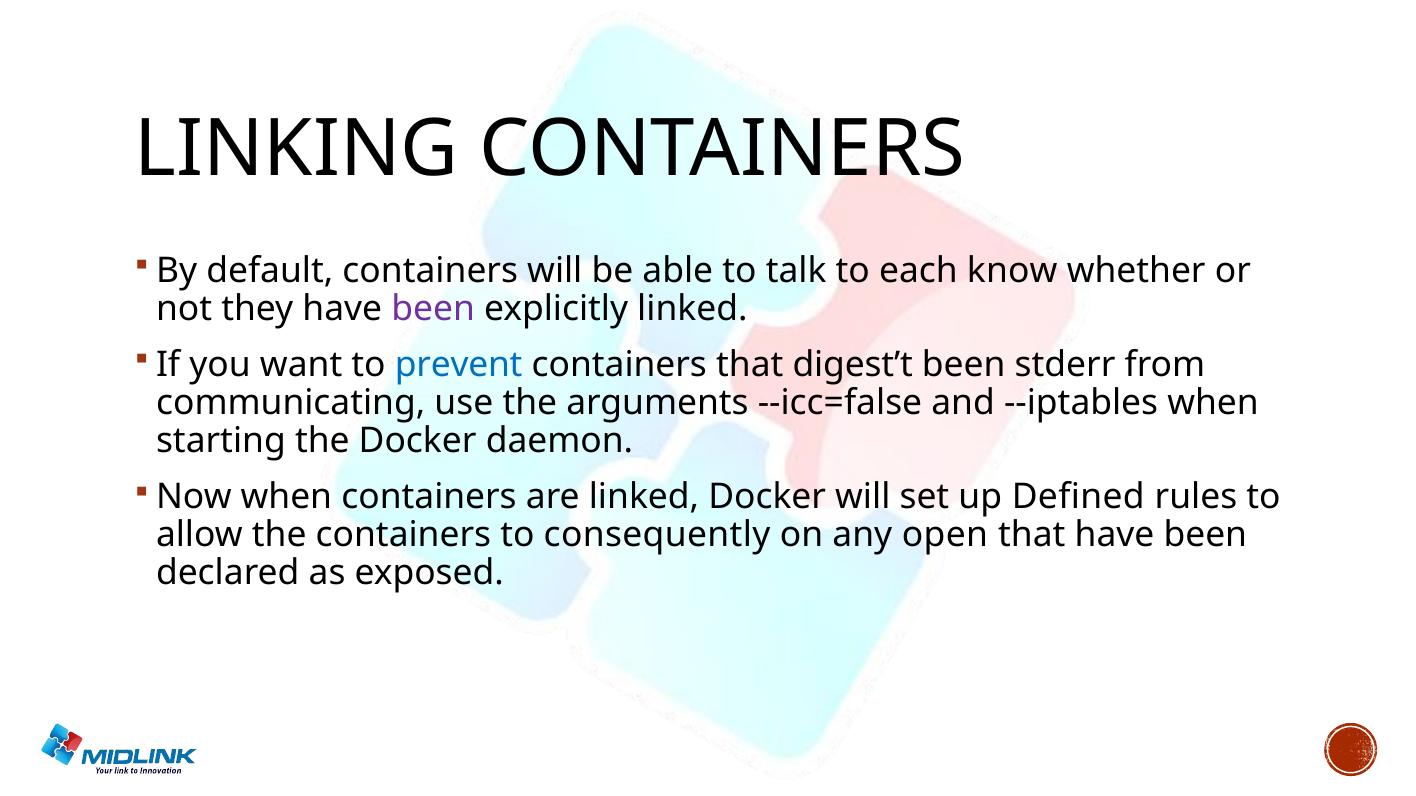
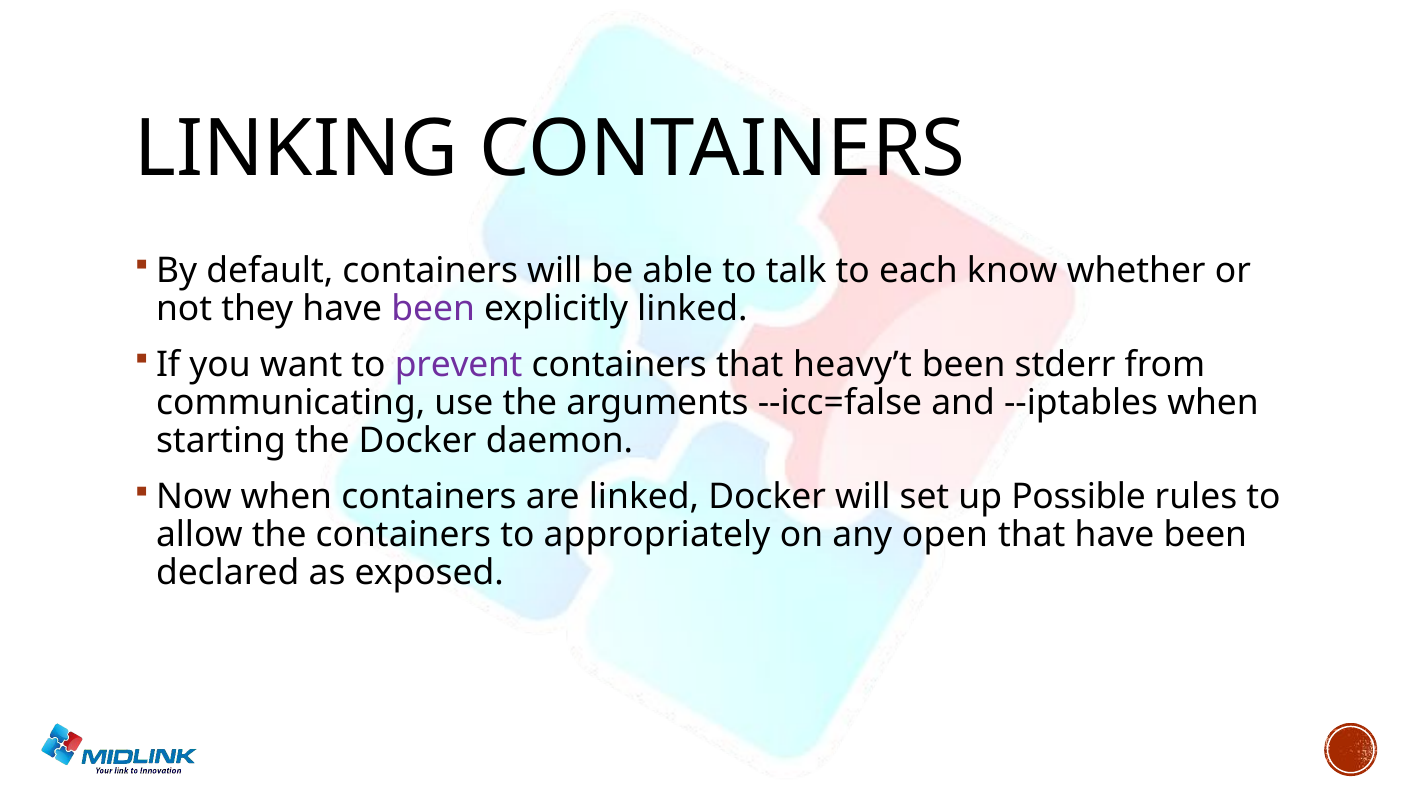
prevent colour: blue -> purple (459, 365)
digest’t: digest’t -> heavy’t (852, 365)
Defined: Defined -> Possible (1079, 497)
consequently: consequently -> appropriately (657, 535)
